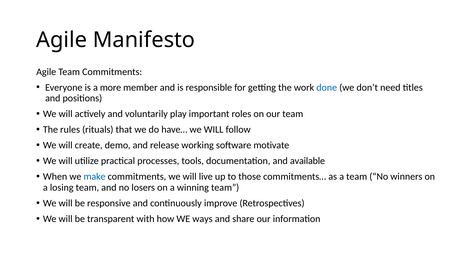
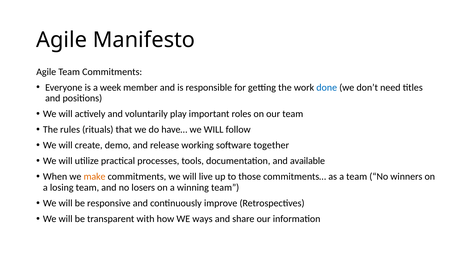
more: more -> week (111, 87)
motivate: motivate -> together (271, 145)
make colour: blue -> orange (95, 177)
